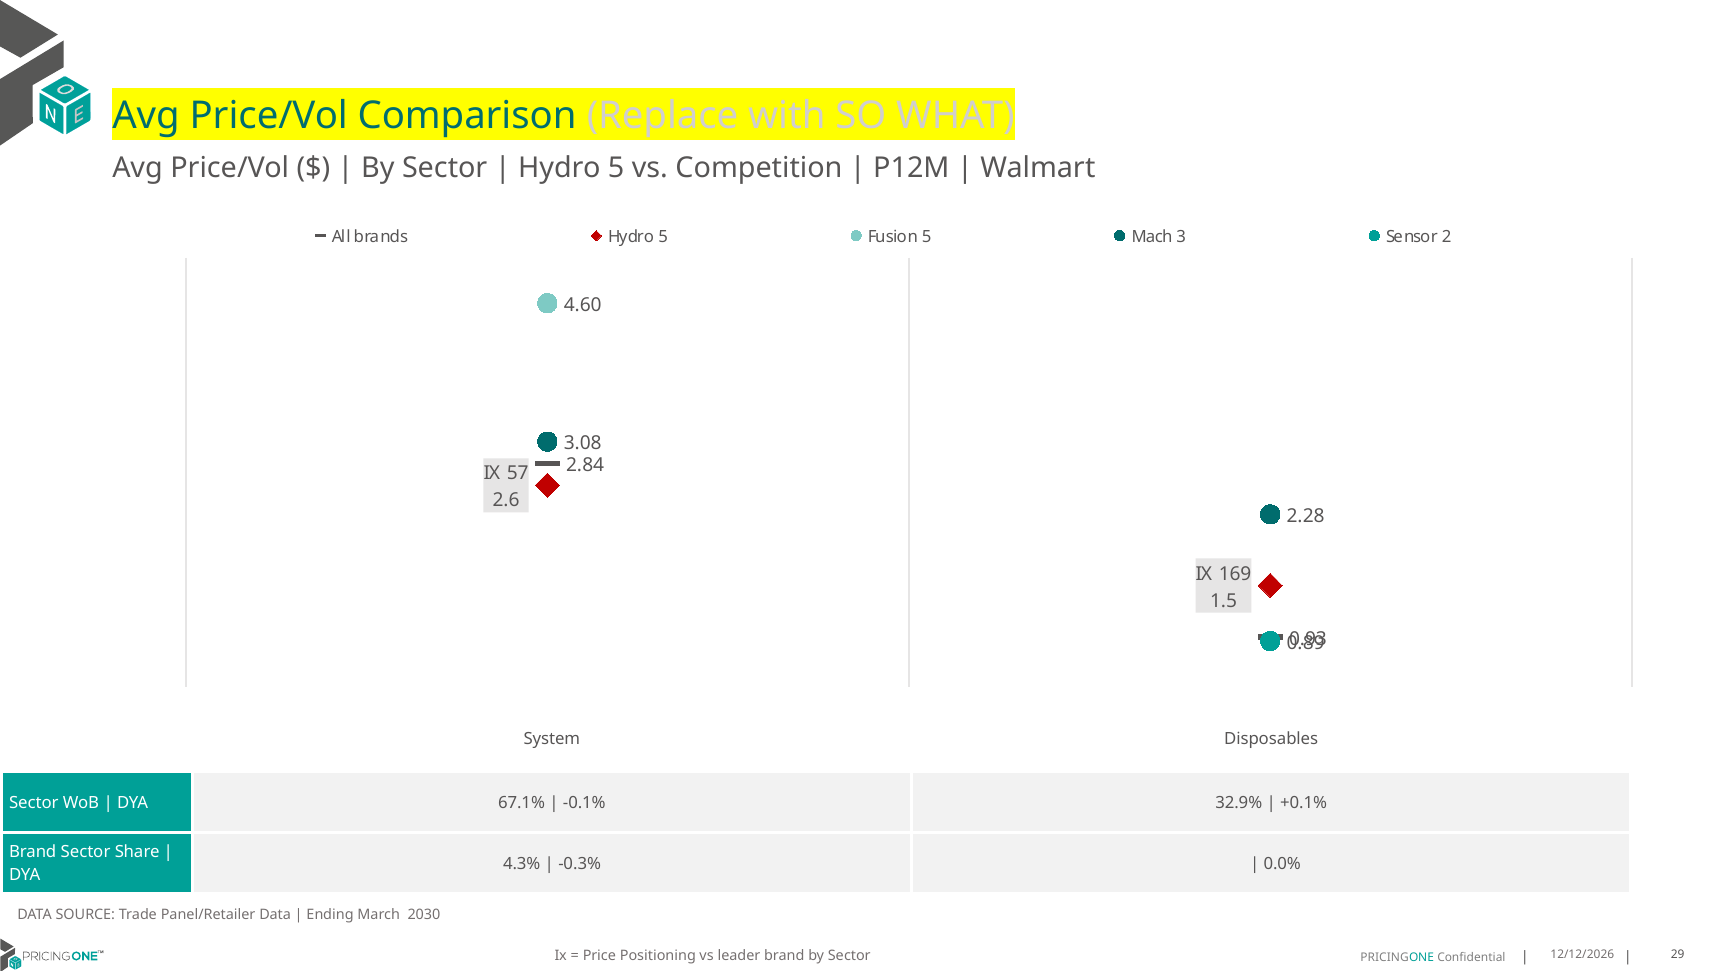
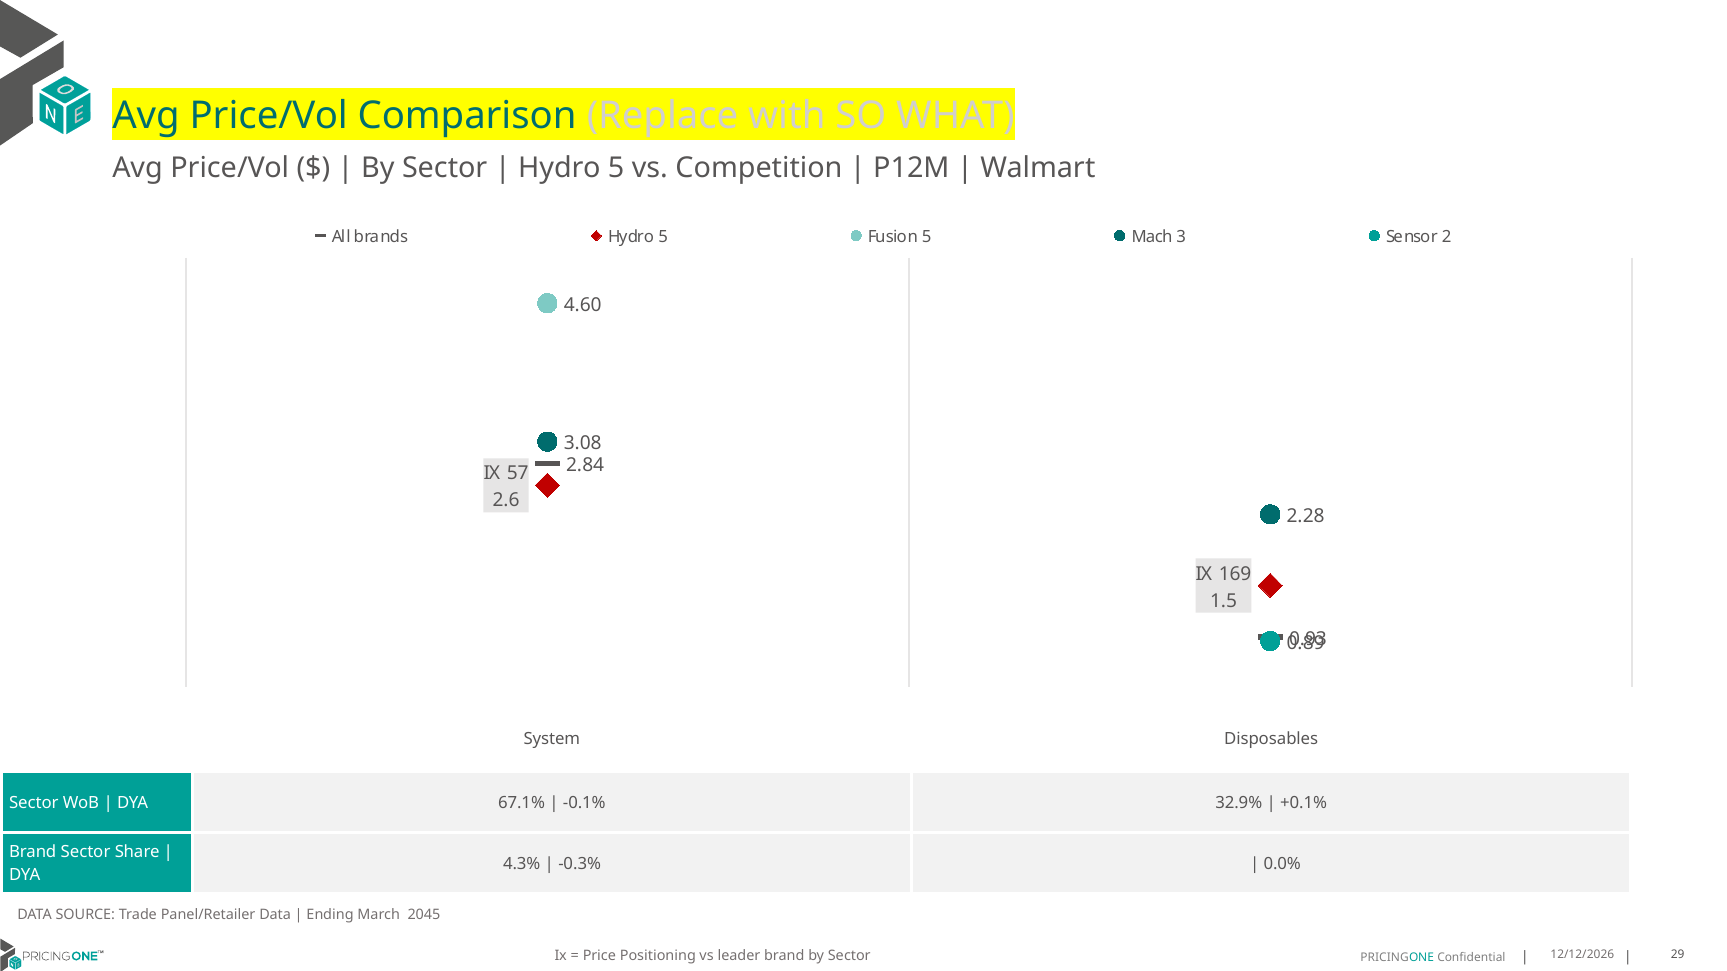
2030: 2030 -> 2045 (424, 915)
